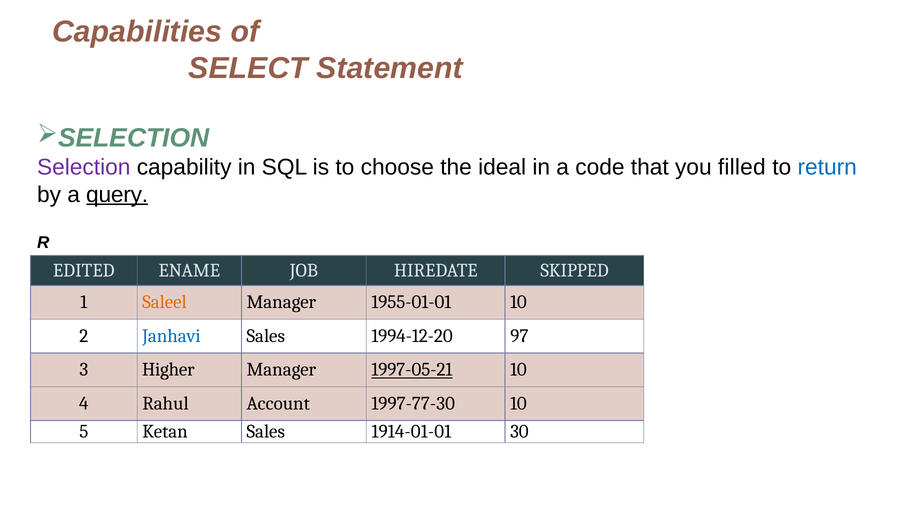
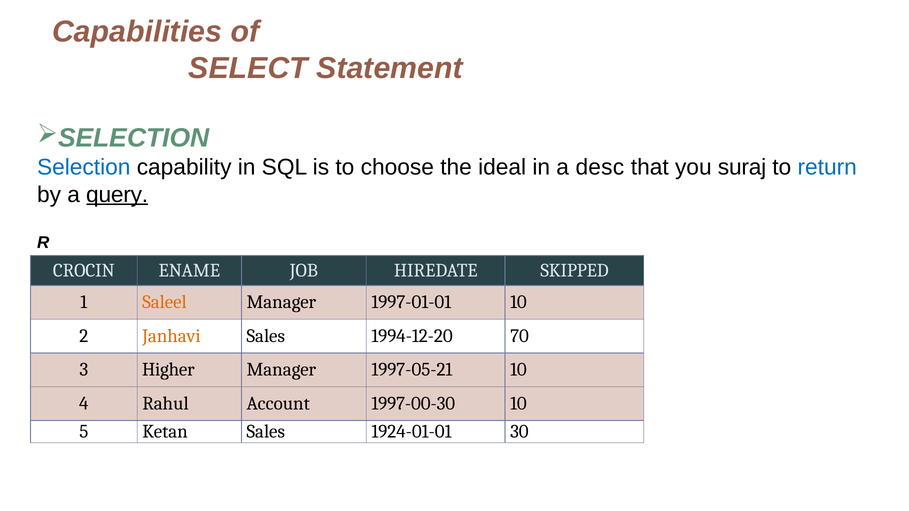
Selection colour: purple -> blue (84, 167)
code: code -> desc (600, 167)
filled: filled -> suraj (742, 167)
EDITED: EDITED -> CROCIN (84, 271)
1955-01-01: 1955-01-01 -> 1997-01-01 (411, 302)
Janhavi colour: blue -> orange (171, 336)
97: 97 -> 70 (519, 336)
1997-05-21 underline: present -> none (412, 370)
1997-77-30: 1997-77-30 -> 1997-00-30 (413, 404)
1914-01-01: 1914-01-01 -> 1924-01-01 (411, 432)
